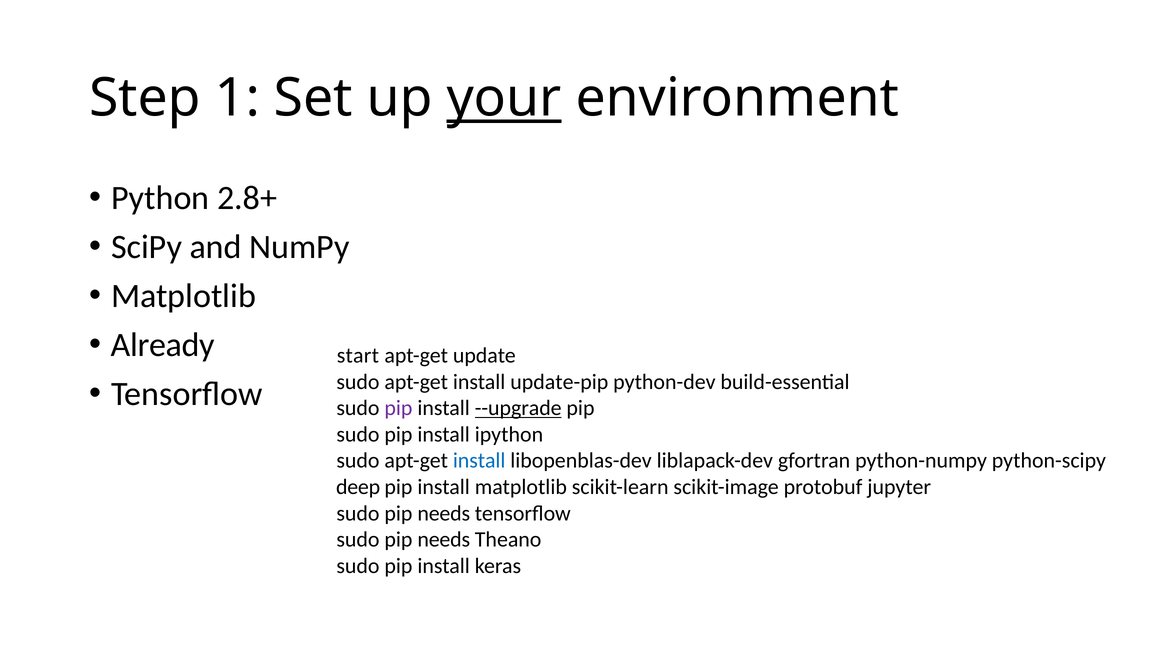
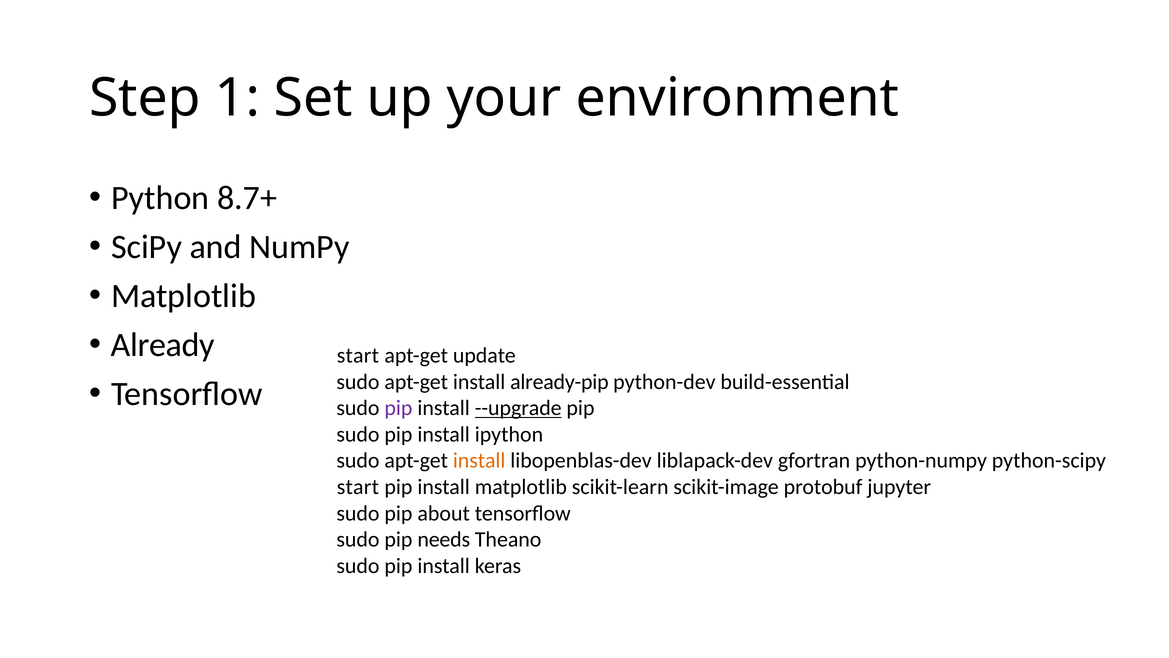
your underline: present -> none (504, 98)
2.8+: 2.8+ -> 8.7+ (247, 198)
update-pip: update-pip -> already-pip (559, 382)
install colour: blue -> orange (479, 460)
deep: deep -> start (358, 487)
needs: needs -> about (444, 513)
